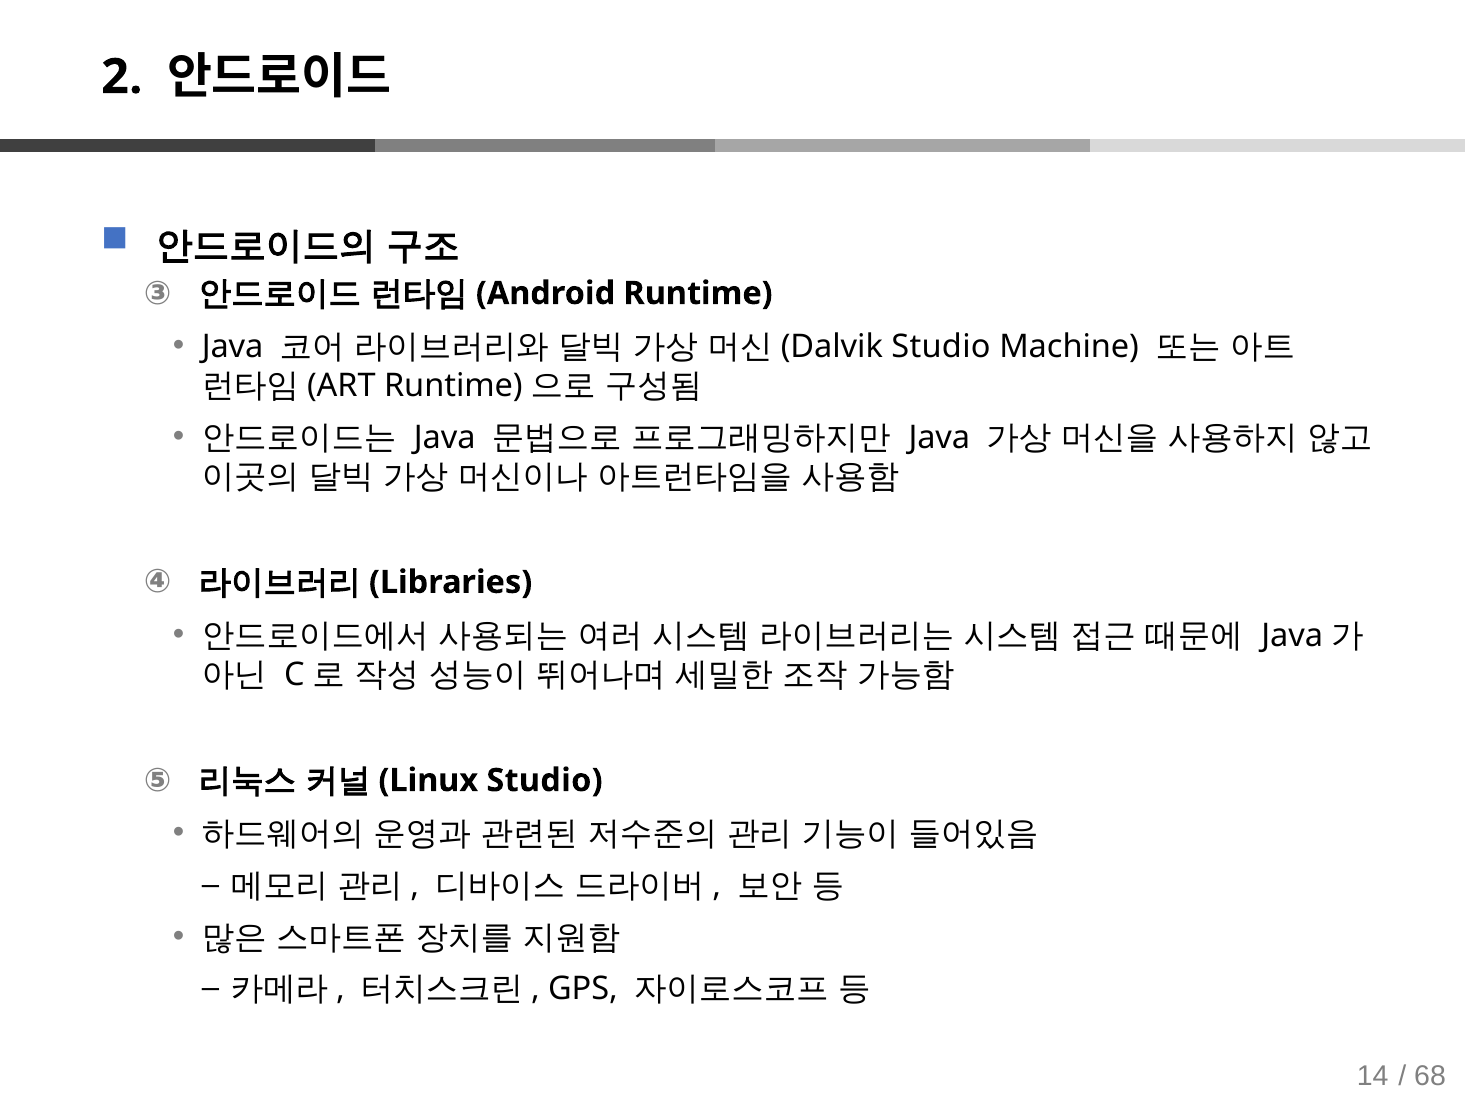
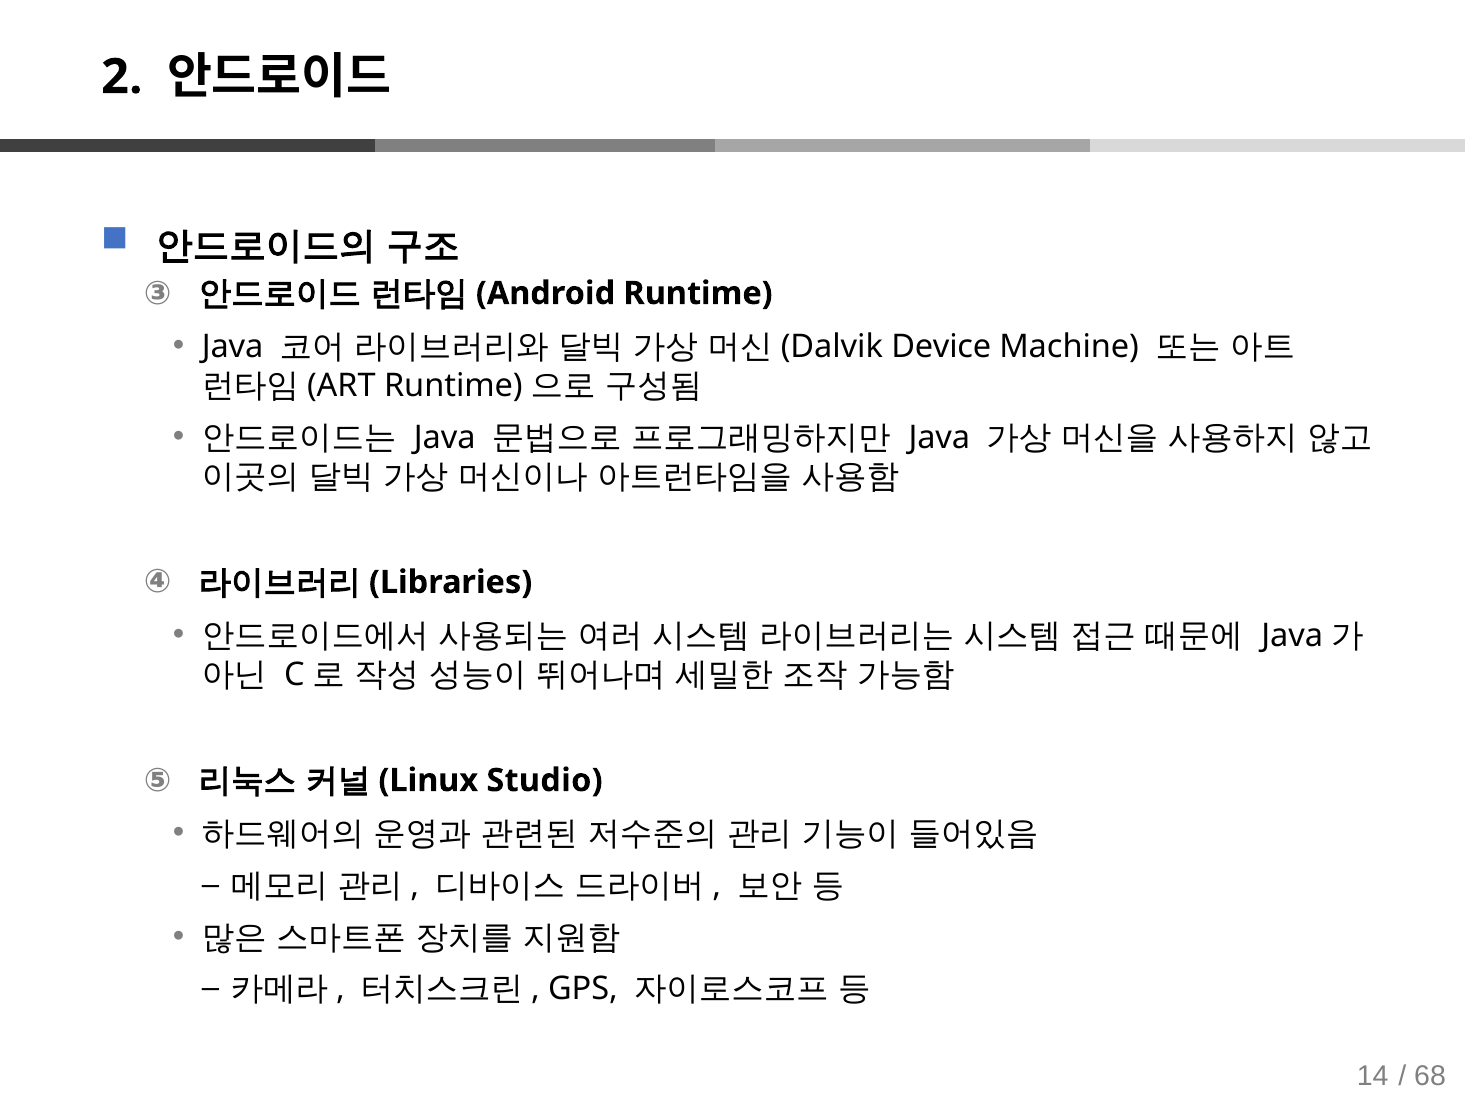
Studio: Studio -> Device (941, 347)
